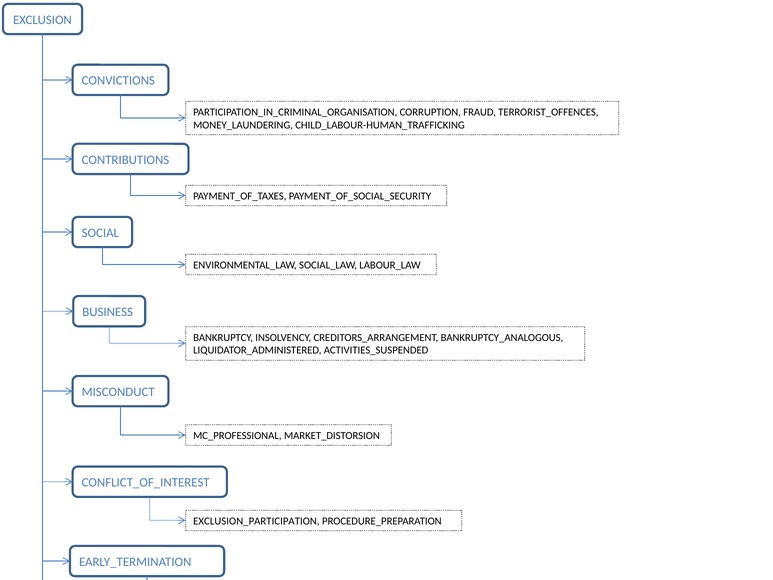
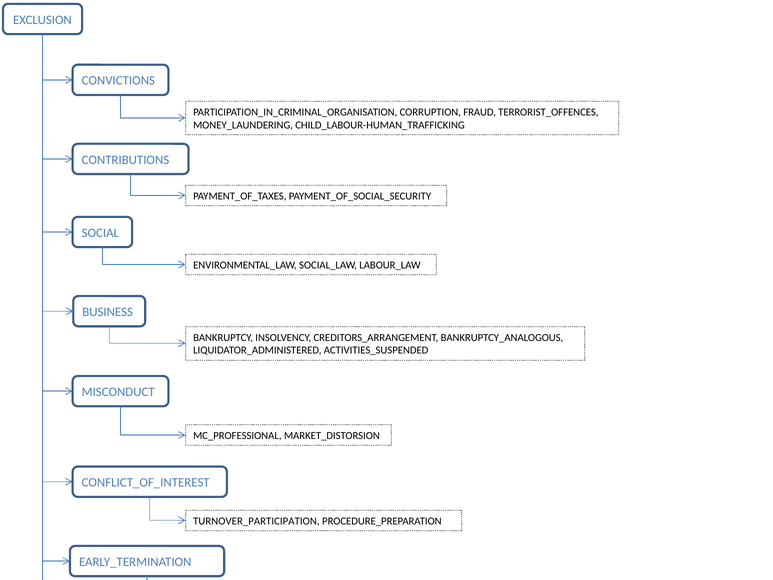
EXCLUSION_PARTICIPATION: EXCLUSION_PARTICIPATION -> TURNOVER_PARTICIPATION (256, 521)
